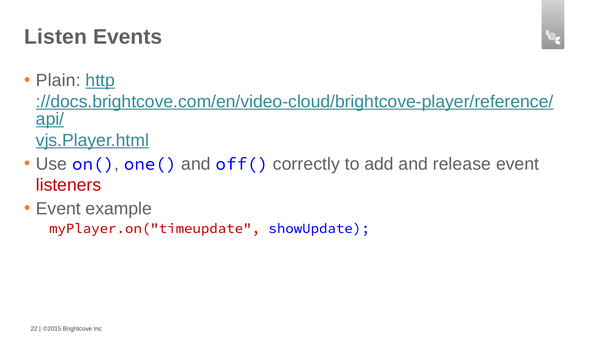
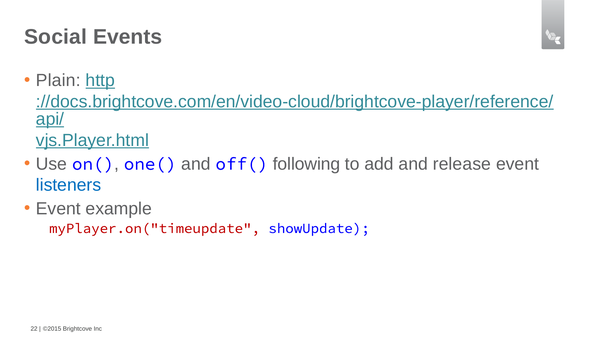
Listen: Listen -> Social (56, 37)
correctly: correctly -> following (307, 164)
listeners colour: red -> blue (69, 185)
